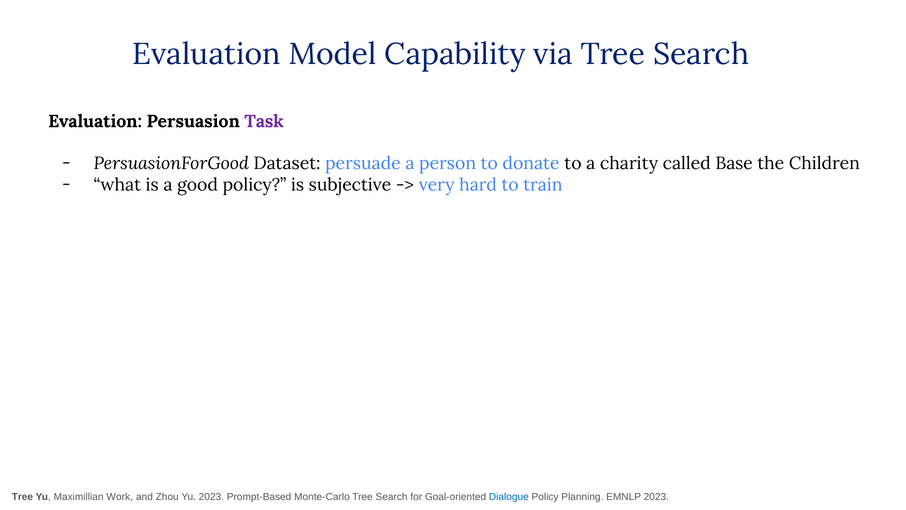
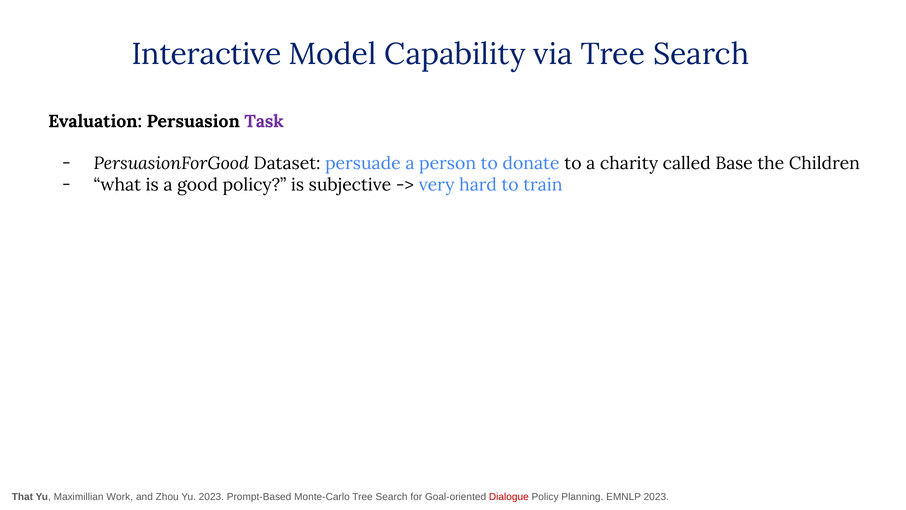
Evaluation: Evaluation -> Interactive (207, 54)
Tree: Tree -> That (22, 497)
Dialogue colour: blue -> red (509, 497)
